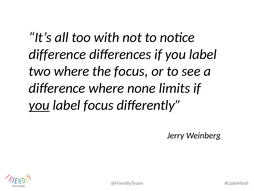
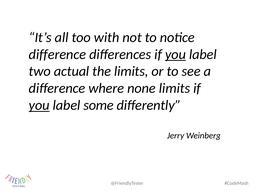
you underline: none -> present (175, 54)
two where: where -> actual (72, 71)
the focus: focus -> limits (131, 71)
label focus: focus -> some (99, 105)
